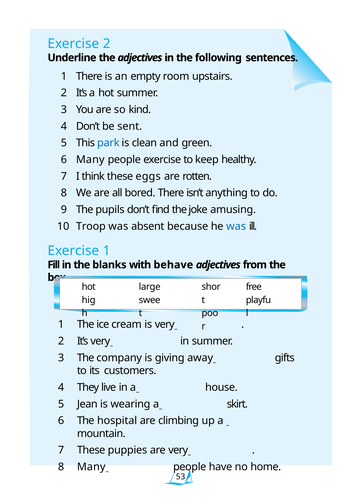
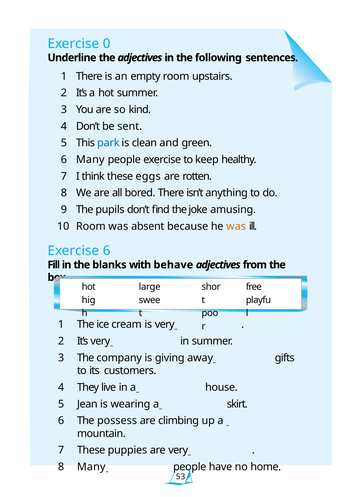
Exercise 2: 2 -> 0 (107, 44)
Troop: Troop -> Room (91, 226)
was colour: blue -> orange (236, 226)
Exercise 1: 1 -> 6 (107, 251)
hospital: hospital -> possess (117, 421)
